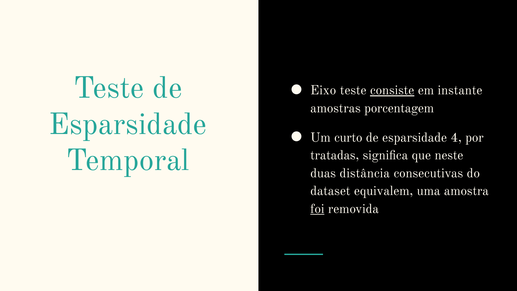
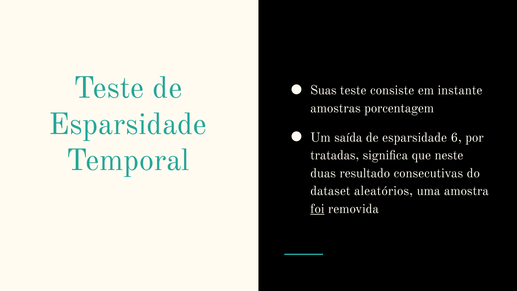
Eixo: Eixo -> Suas (323, 90)
consiste underline: present -> none (392, 90)
curto: curto -> saída (348, 137)
4: 4 -> 6 (456, 137)
distância: distância -> resultado (365, 173)
equivalem: equivalem -> aleatórios (383, 191)
